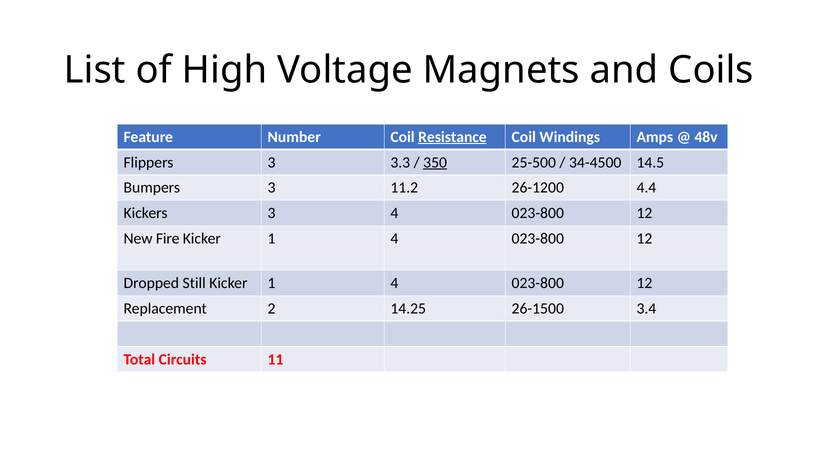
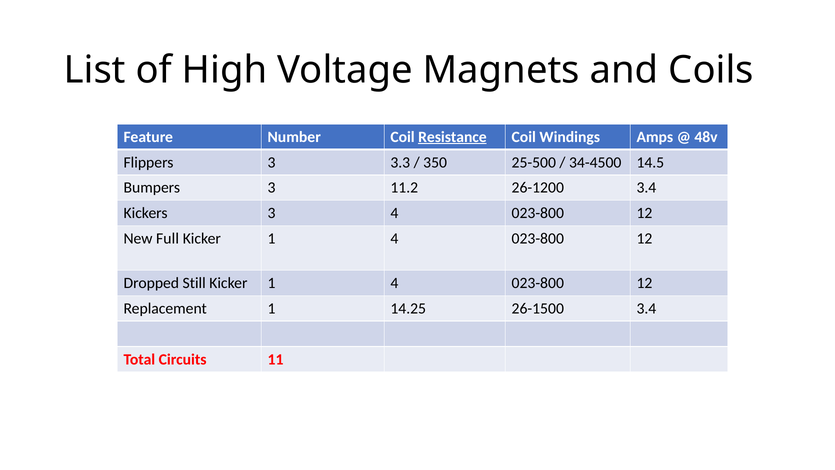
350 underline: present -> none (435, 162)
26-1200 4.4: 4.4 -> 3.4 (646, 188)
Fire: Fire -> Full (168, 238)
Replacement 2: 2 -> 1 (272, 308)
